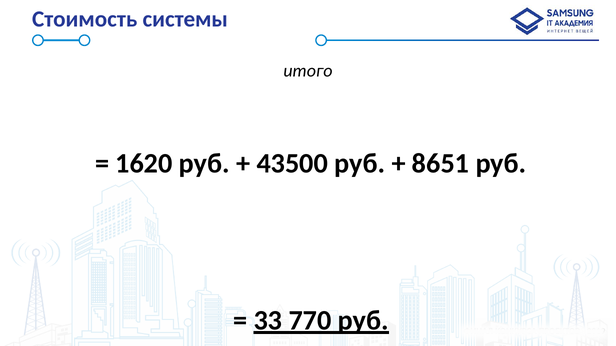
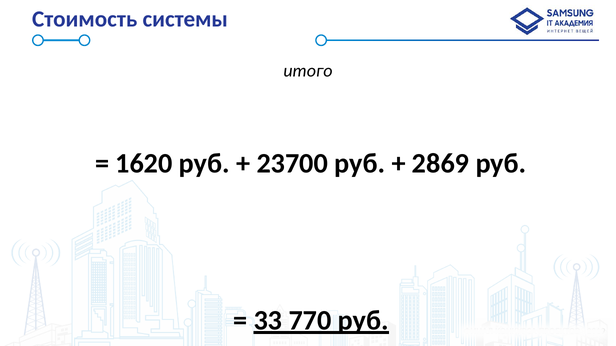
43500: 43500 -> 23700 (292, 164)
8651: 8651 -> 2869 (441, 164)
